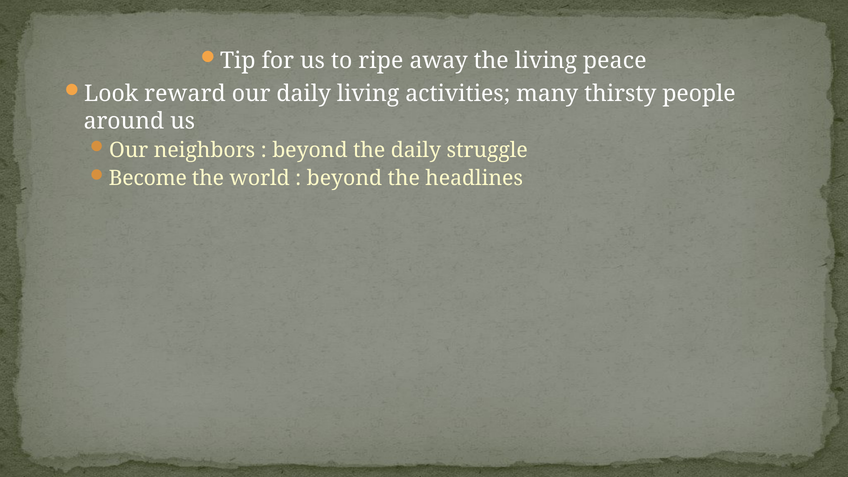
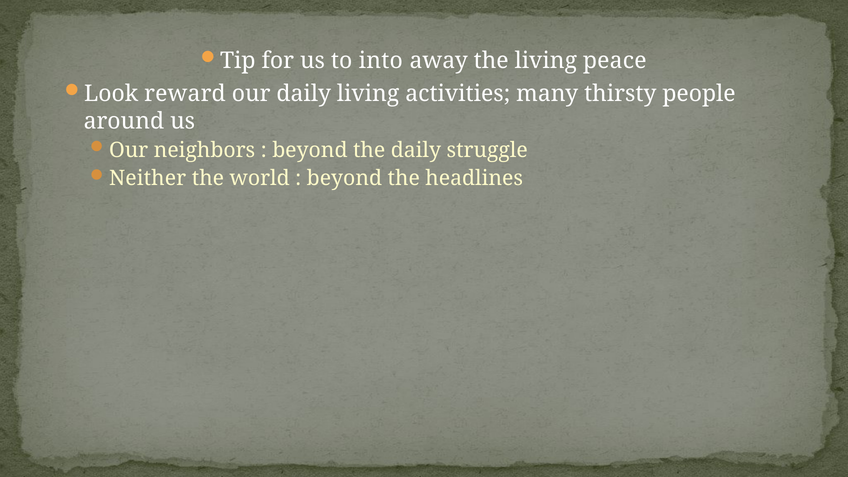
ripe: ripe -> into (381, 61)
Become: Become -> Neither (148, 178)
